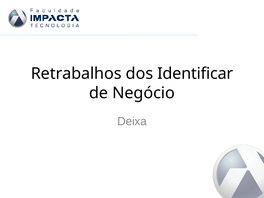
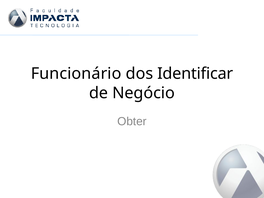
Retrabalhos: Retrabalhos -> Funcionário (76, 74)
Deixa: Deixa -> Obter (132, 121)
